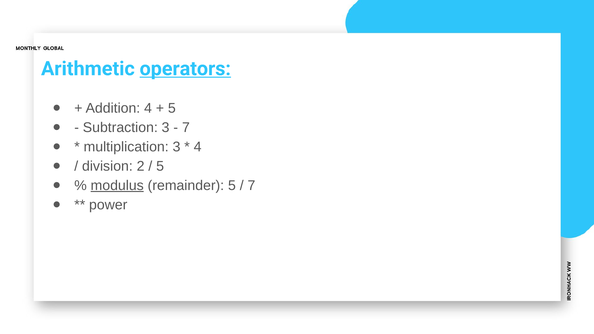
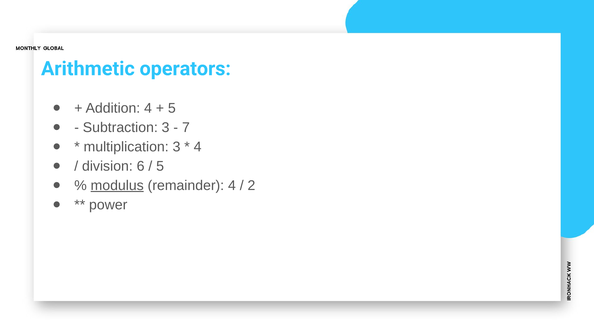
operators underline: present -> none (185, 69)
2: 2 -> 6 (141, 166)
remainder 5: 5 -> 4 (232, 185)
7: 7 -> 2 (251, 185)
